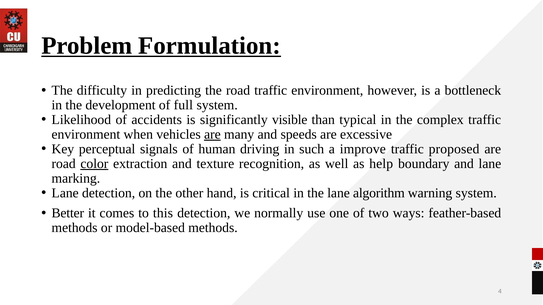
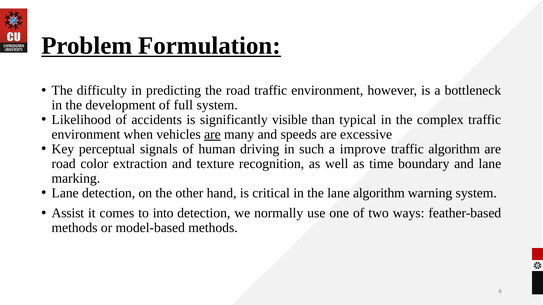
traffic proposed: proposed -> algorithm (454, 149)
color underline: present -> none (94, 164)
help: help -> time (381, 164)
Better: Better -> Assist (68, 213)
this: this -> into (163, 213)
